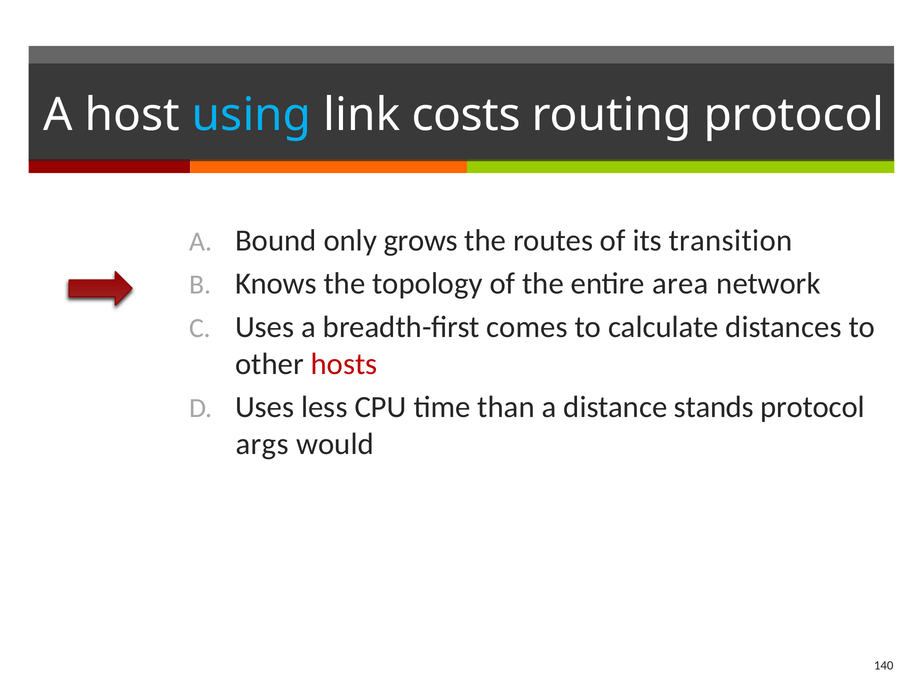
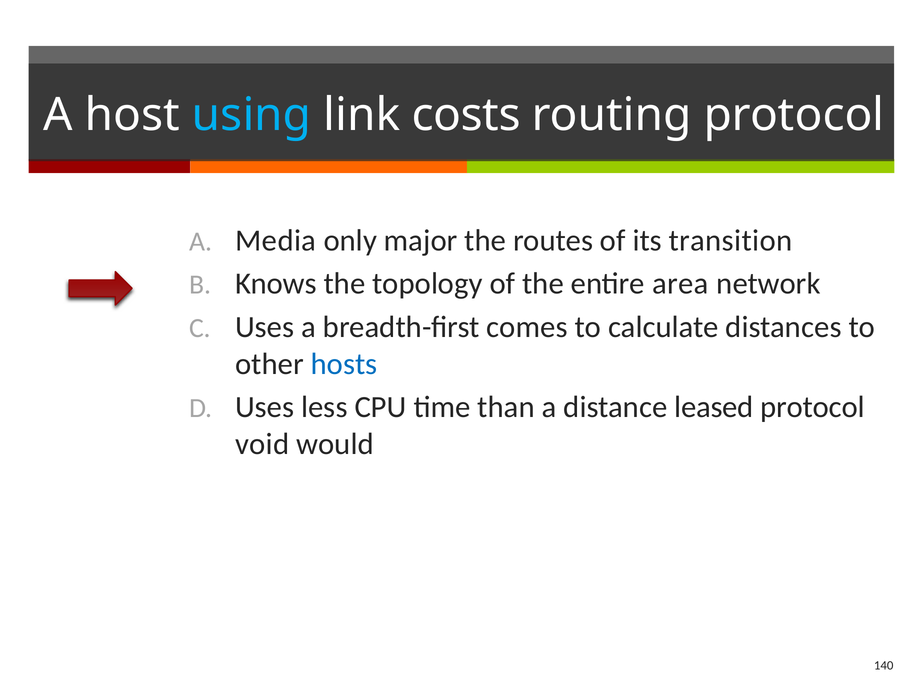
Bound: Bound -> Media (276, 241)
grows: grows -> major (421, 241)
hosts colour: red -> blue (344, 364)
stands: stands -> leased (714, 407)
args: args -> void (262, 444)
